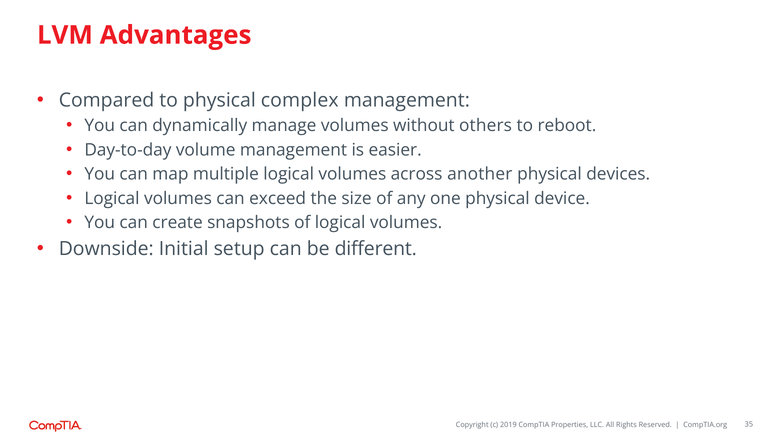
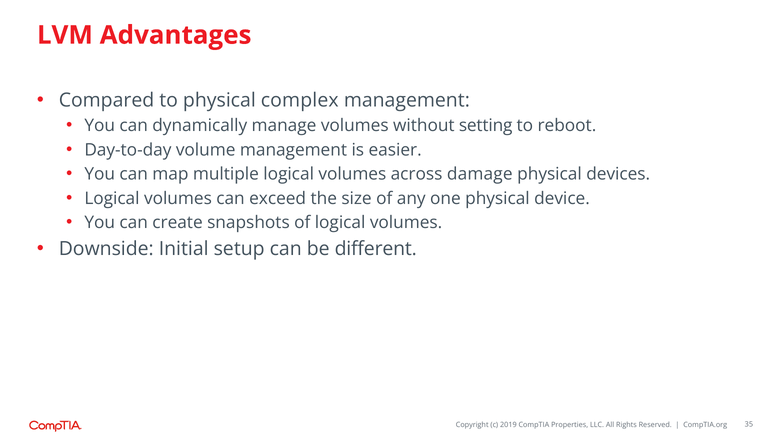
others: others -> setting (486, 126)
another: another -> damage (480, 174)
